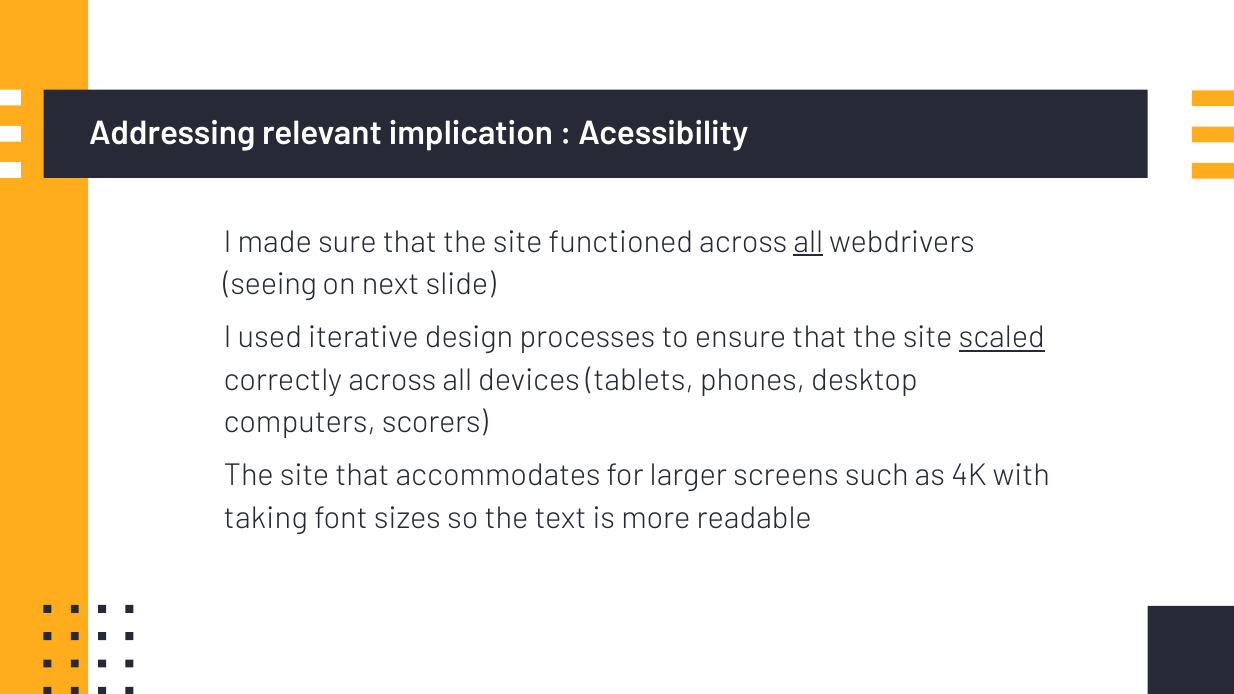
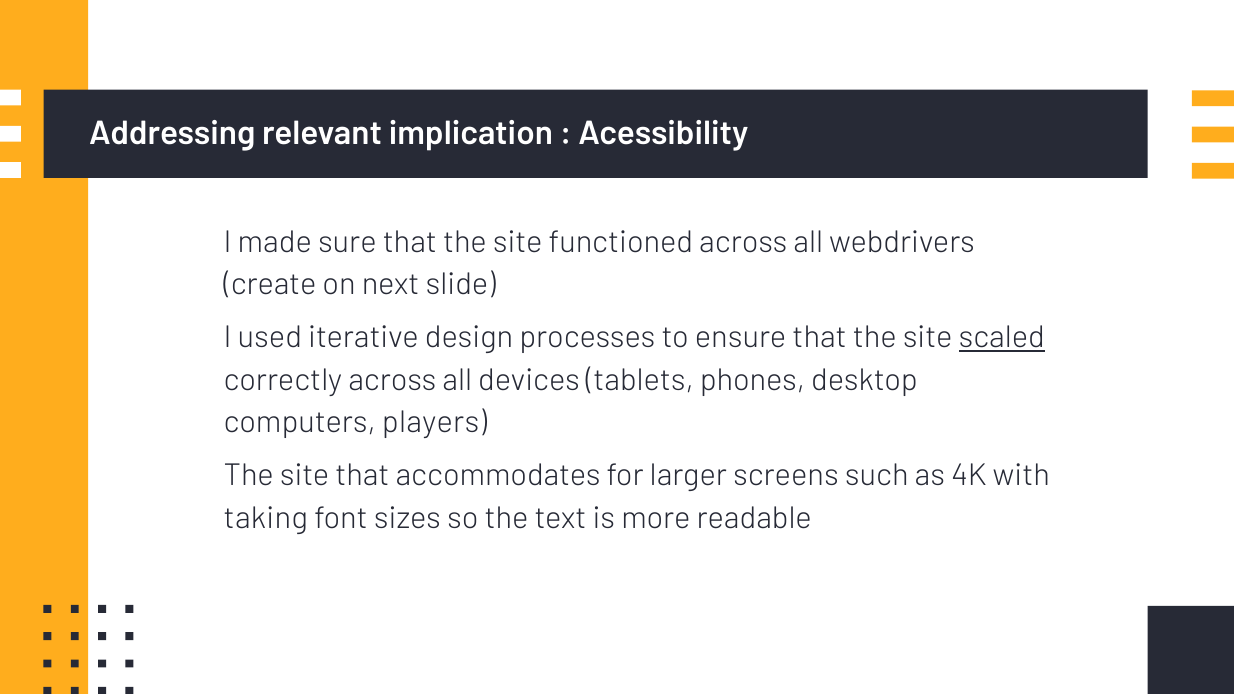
all underline: present -> none (808, 242)
seeing: seeing -> create (270, 285)
scorers: scorers -> players (434, 423)
